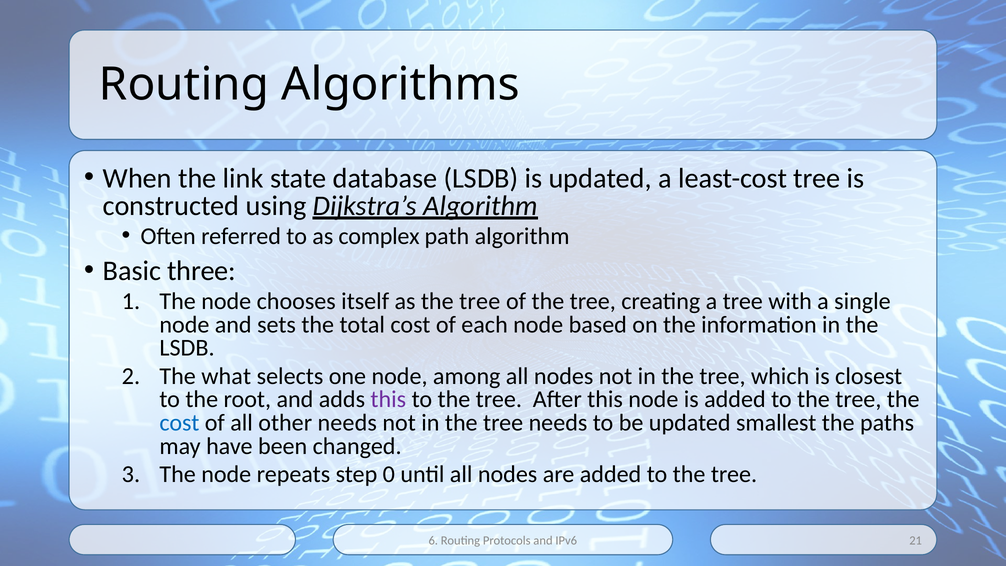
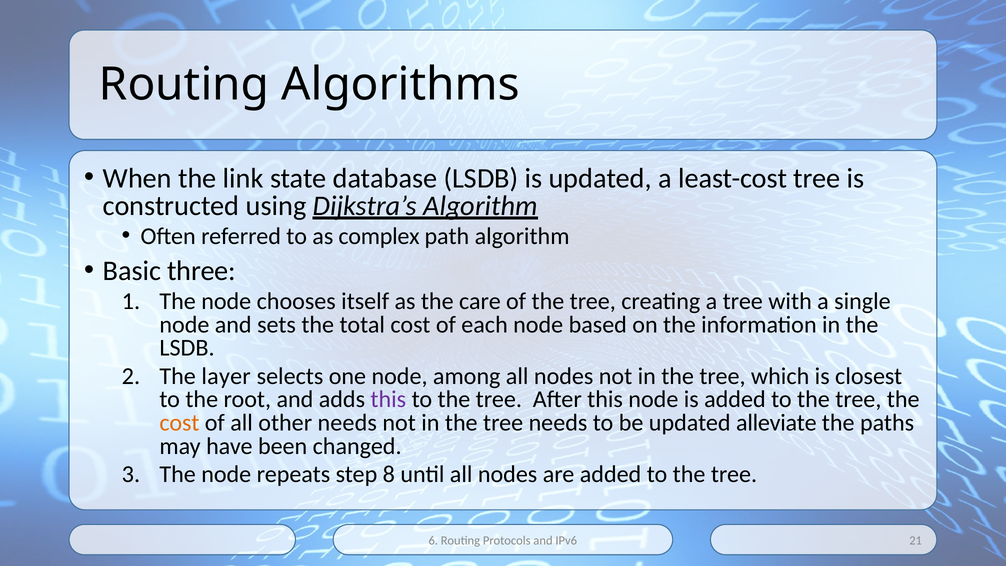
as the tree: tree -> care (480, 301)
what: what -> layer (226, 376)
cost colour: blue -> orange (179, 423)
smallest: smallest -> alleviate (776, 423)
0: 0 -> 8 (389, 474)
